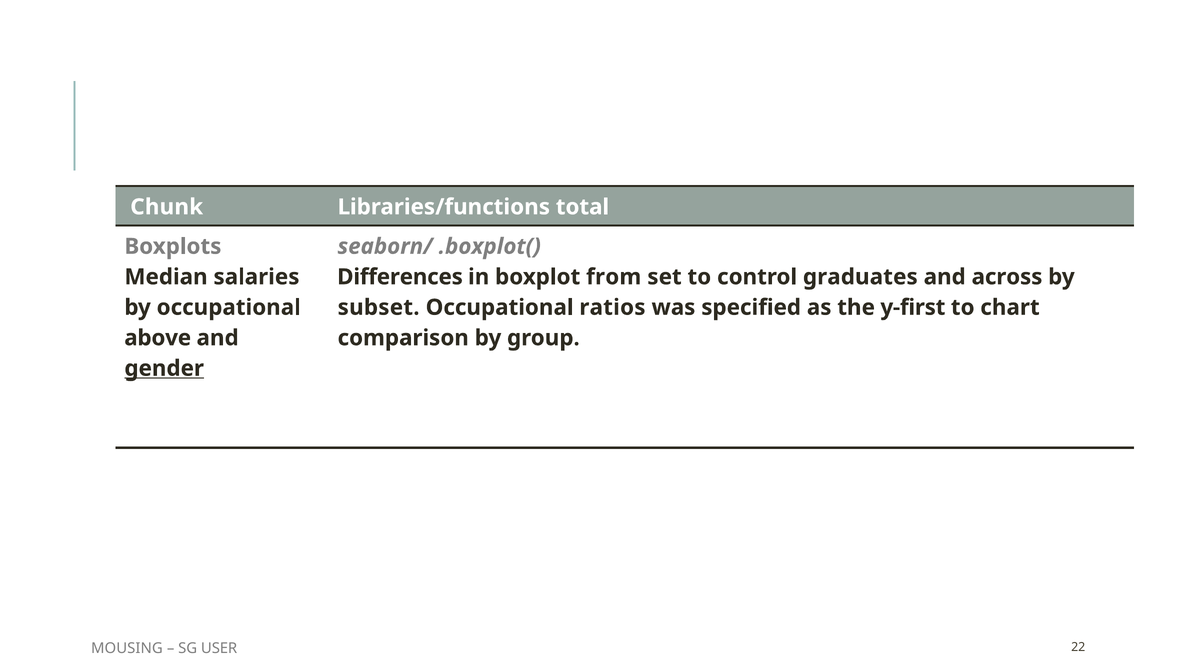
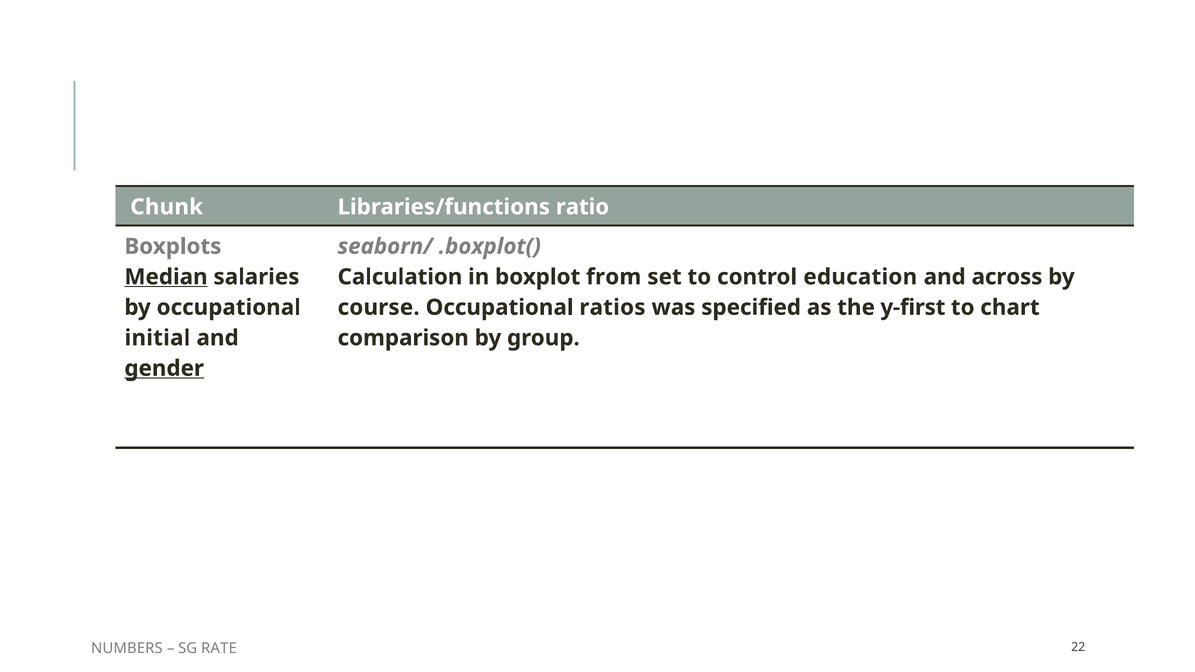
total: total -> ratio (582, 207)
Median underline: none -> present (166, 277)
Differences: Differences -> Calculation (400, 277)
graduates: graduates -> education (860, 277)
subset: subset -> course (379, 307)
above: above -> initial (157, 338)
MOUSING: MOUSING -> NUMBERS (127, 649)
USER: USER -> RATE (219, 649)
